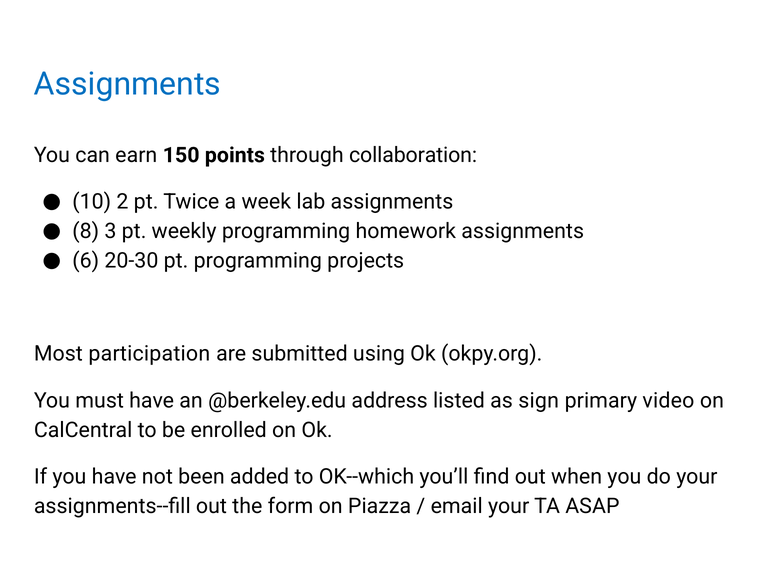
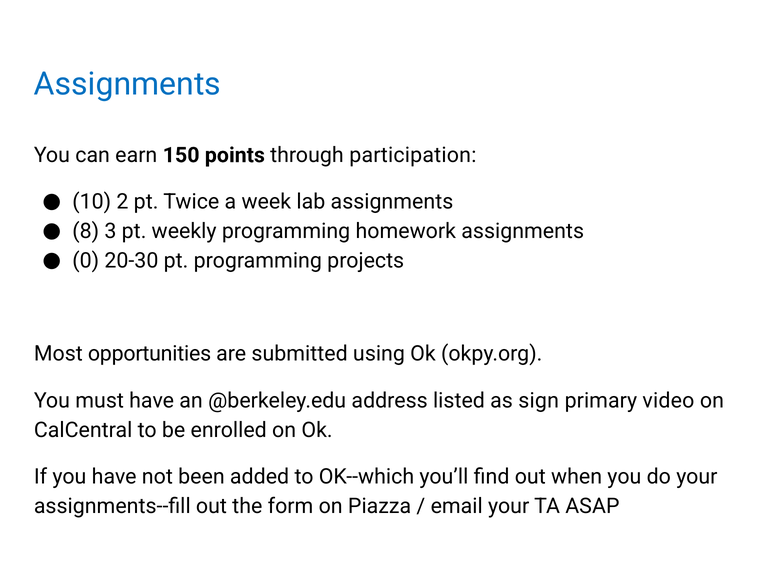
collaboration: collaboration -> participation (413, 155)
6: 6 -> 0 (86, 261)
participation: participation -> opportunities (150, 354)
